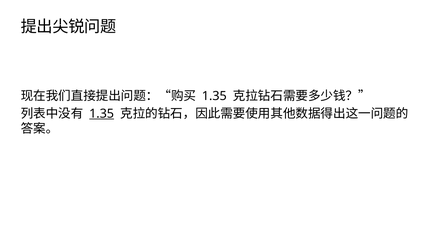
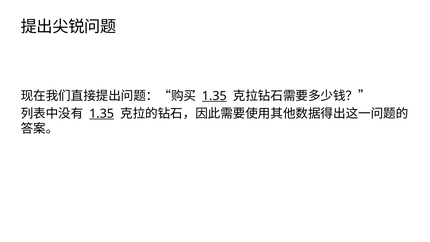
1.35 underline: none -> present (214, 96)
